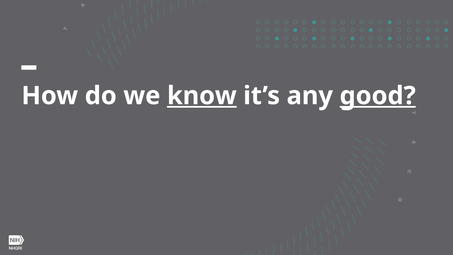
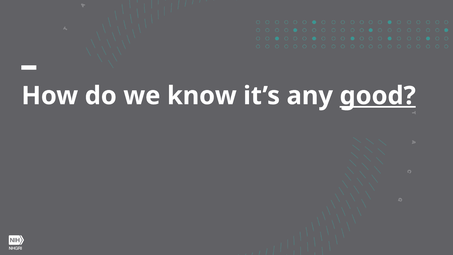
know underline: present -> none (202, 96)
